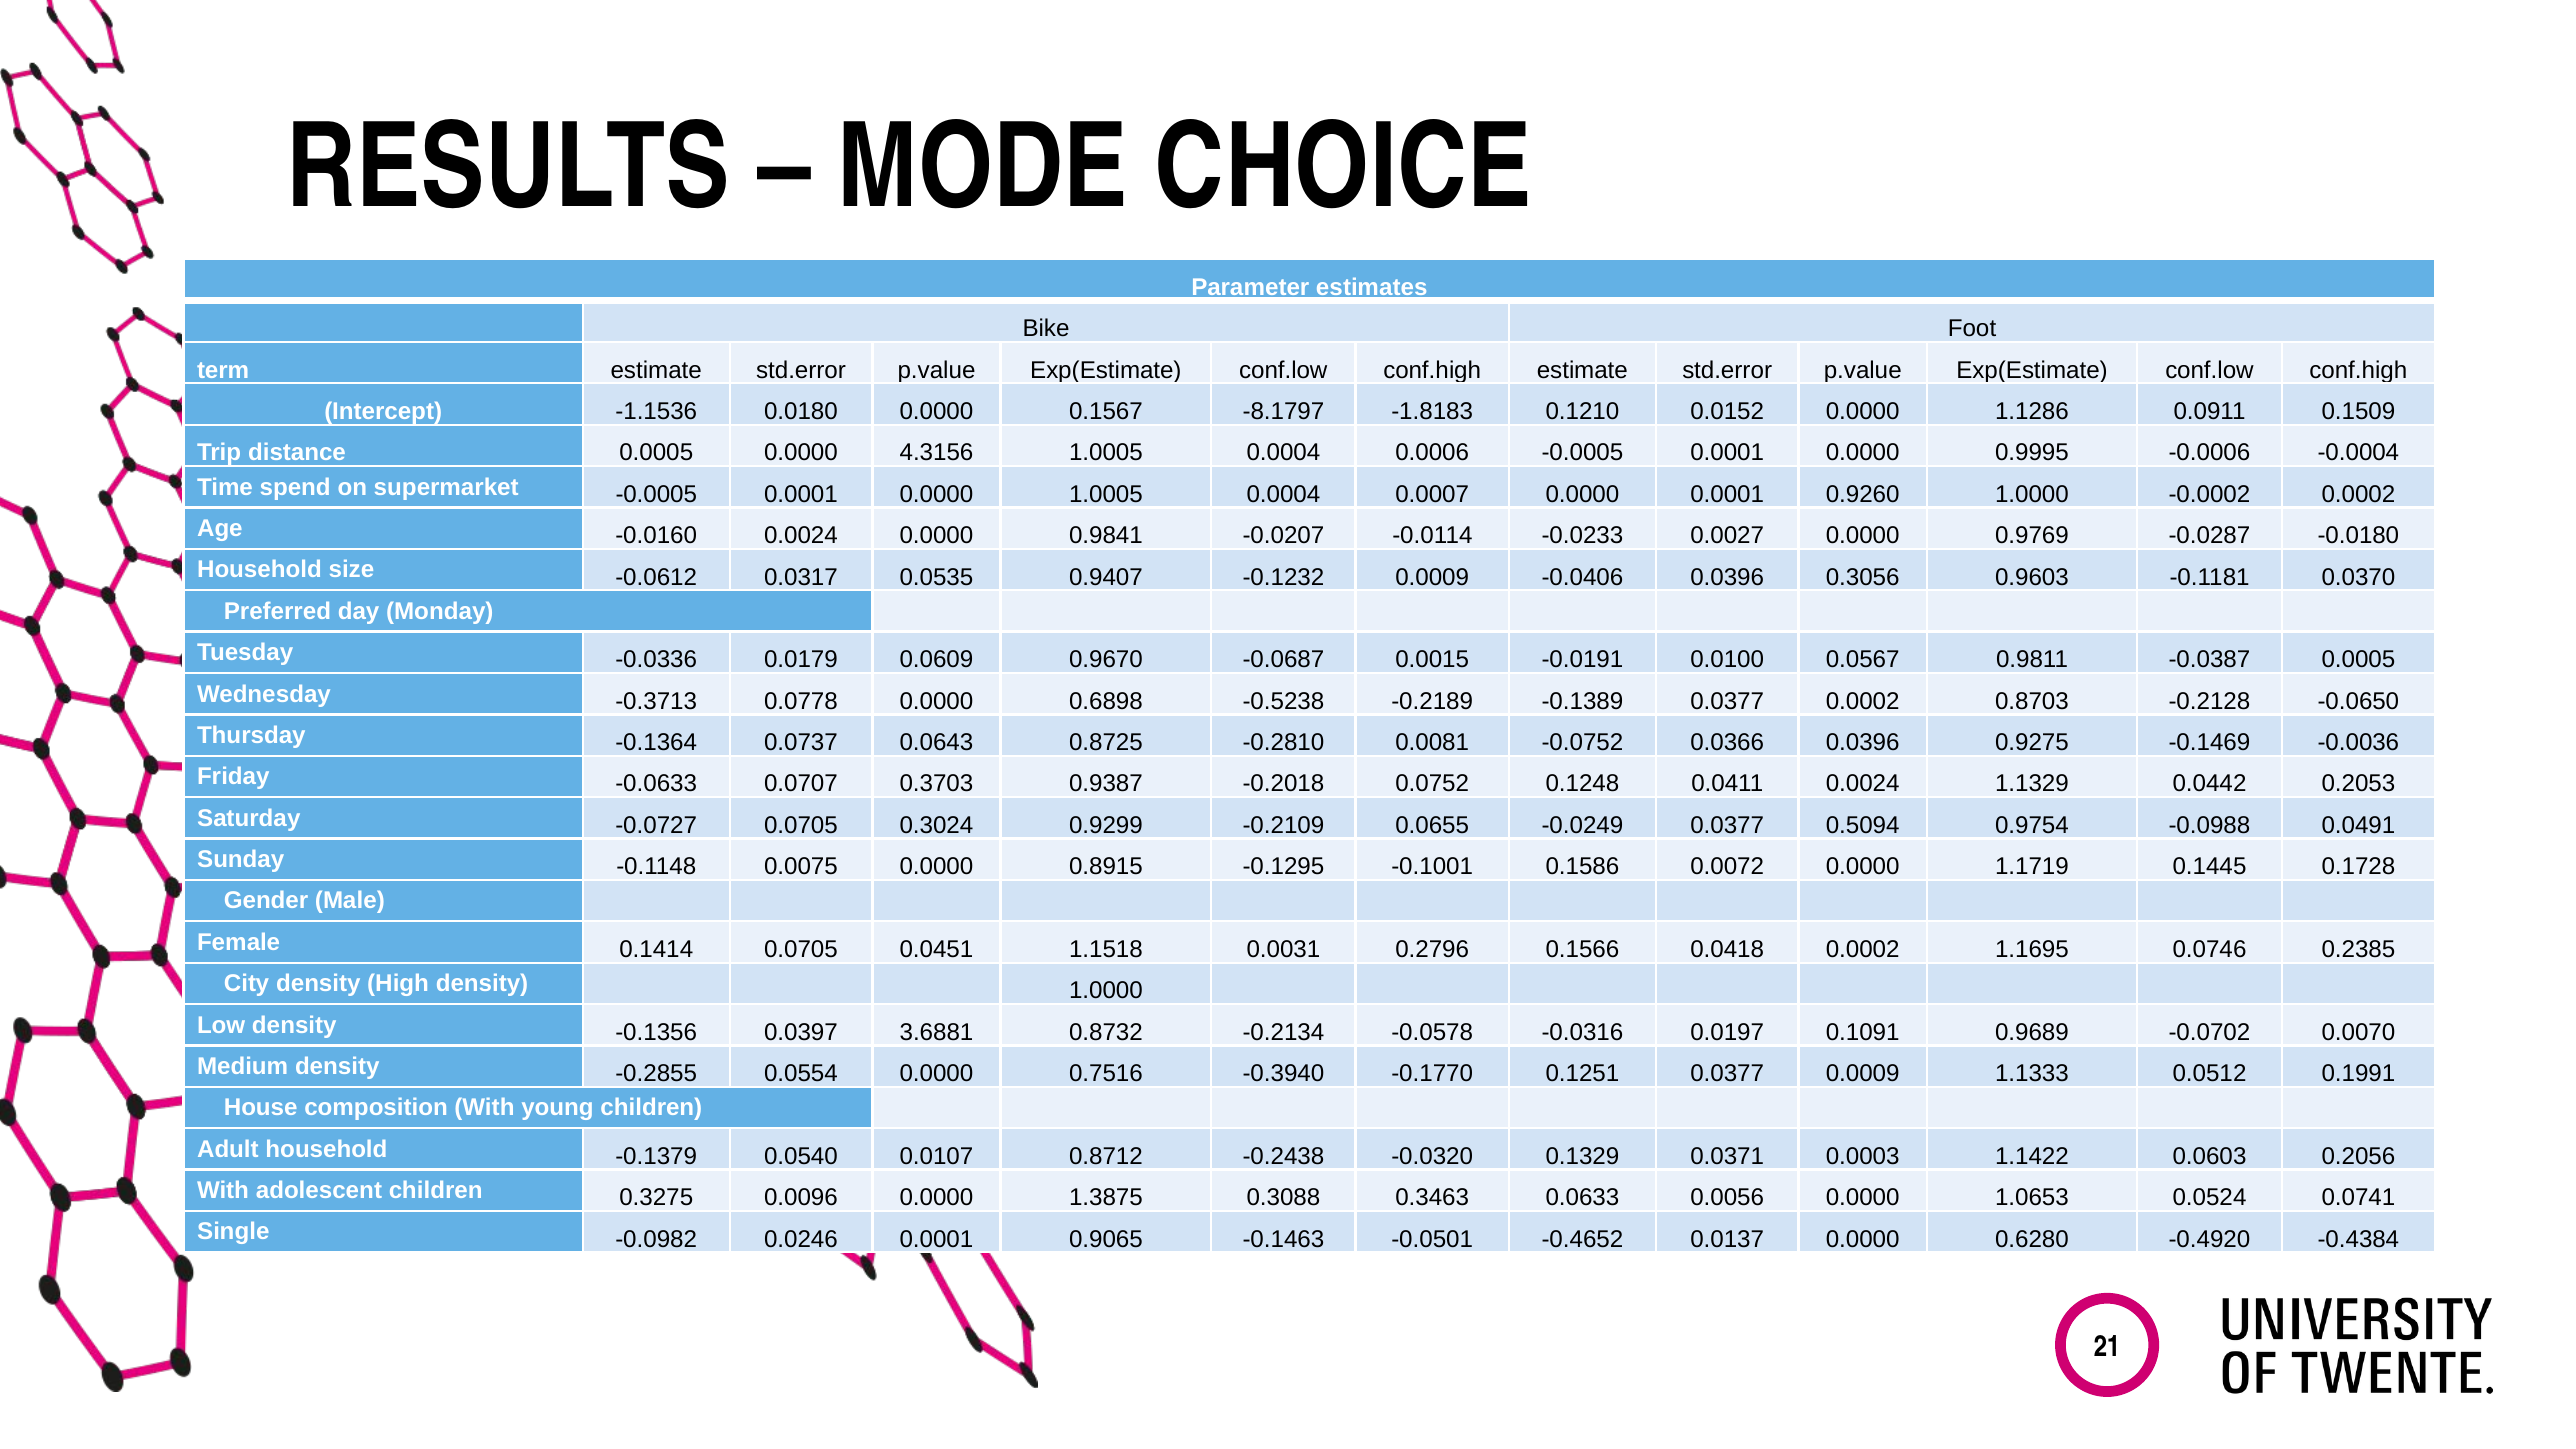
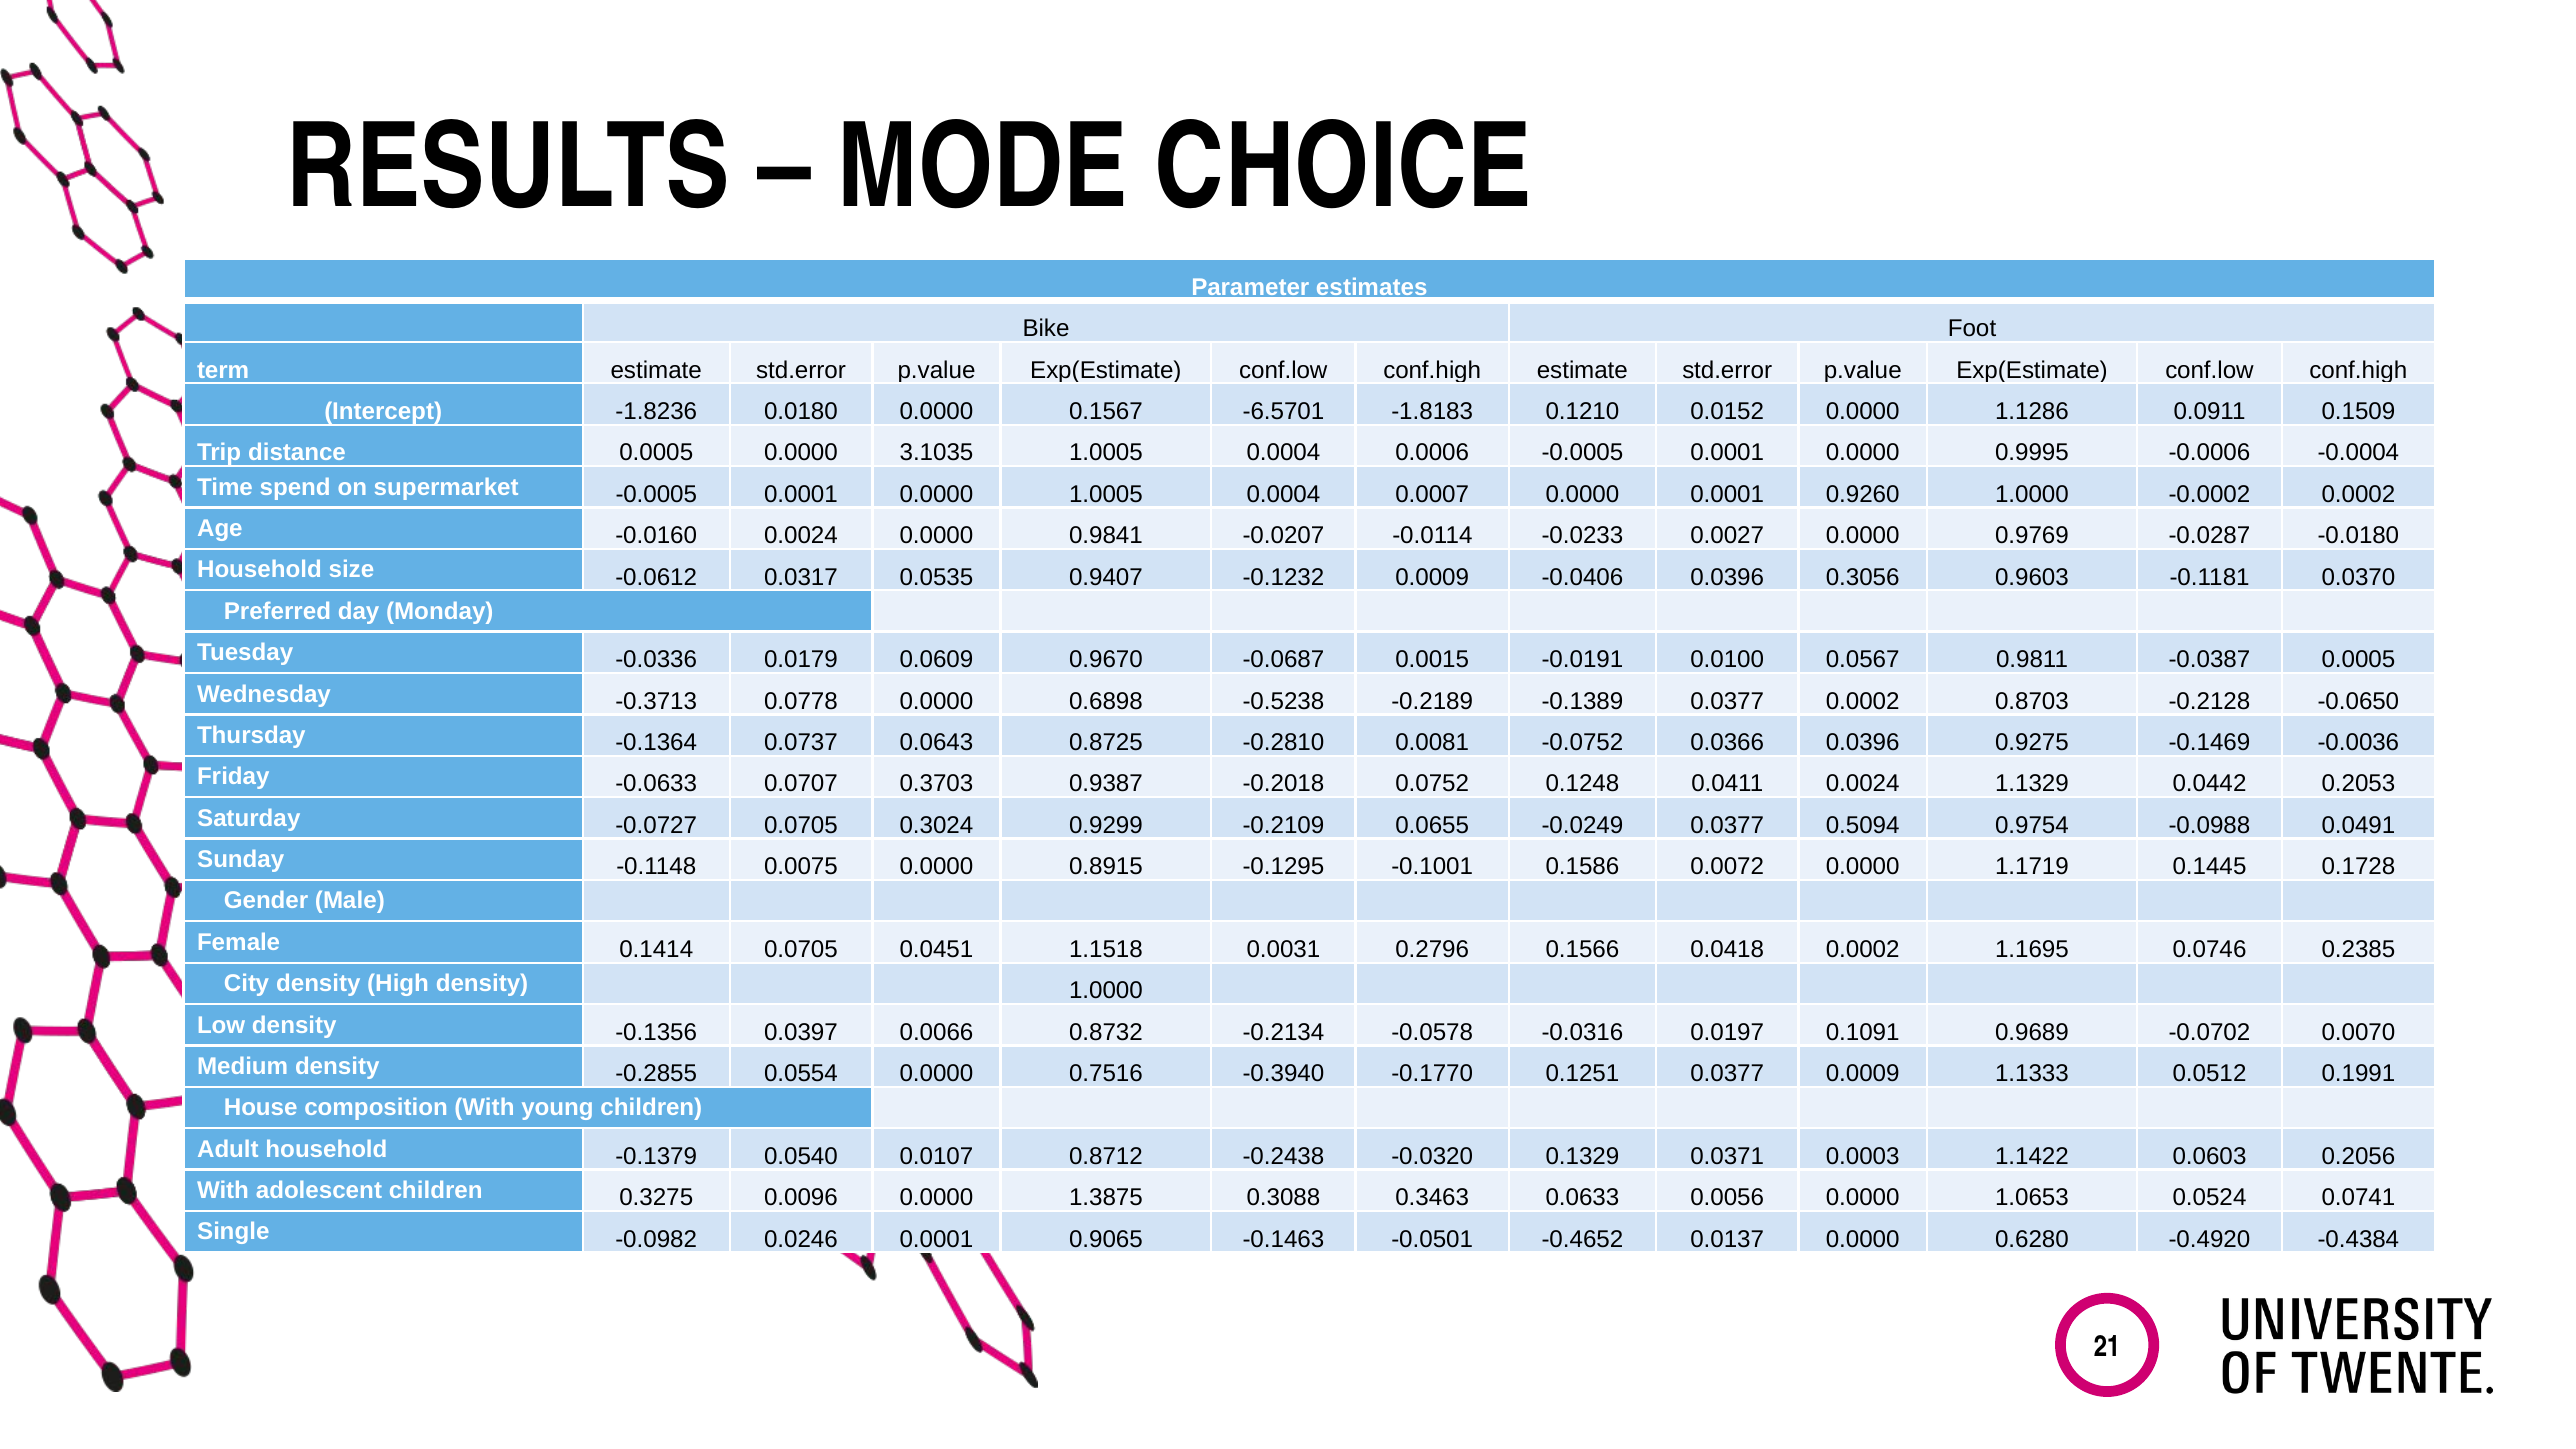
-1.1536: -1.1536 -> -1.8236 (656, 412)
-8.1797: -8.1797 -> -6.5701 (1283, 412)
4.3156: 4.3156 -> 3.1035 (937, 453)
3.6881: 3.6881 -> 0.0066 (937, 1032)
